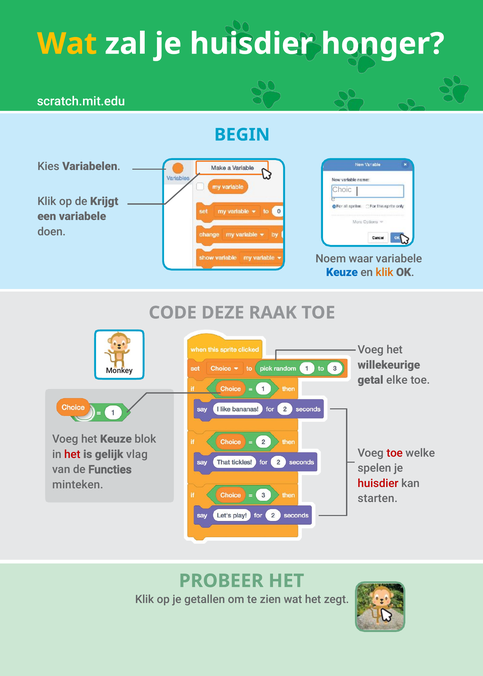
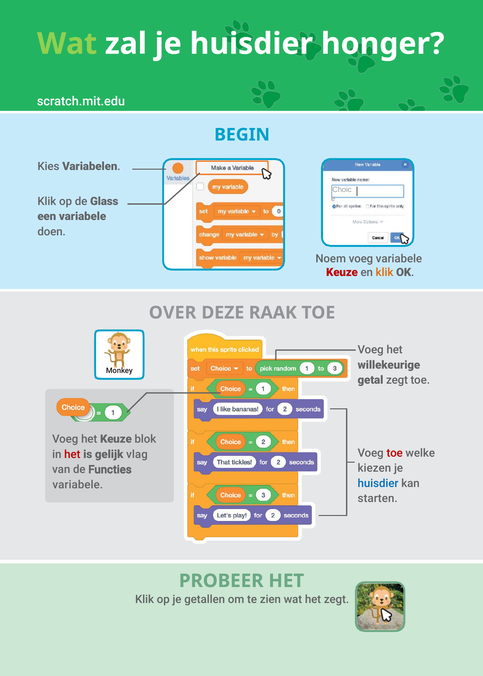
Wat colour: yellow -> light green (67, 44)
Krijgt: Krijgt -> Glass (104, 201)
Noem waar: waar -> voeg (361, 259)
Keuze colour: blue -> red (342, 272)
CODE: CODE -> OVER (173, 313)
getal elke: elke -> zegt (397, 380)
spelen: spelen -> kiezen (374, 468)
huisdier colour: red -> blue (378, 484)
minteken: minteken -> variabele (78, 485)
